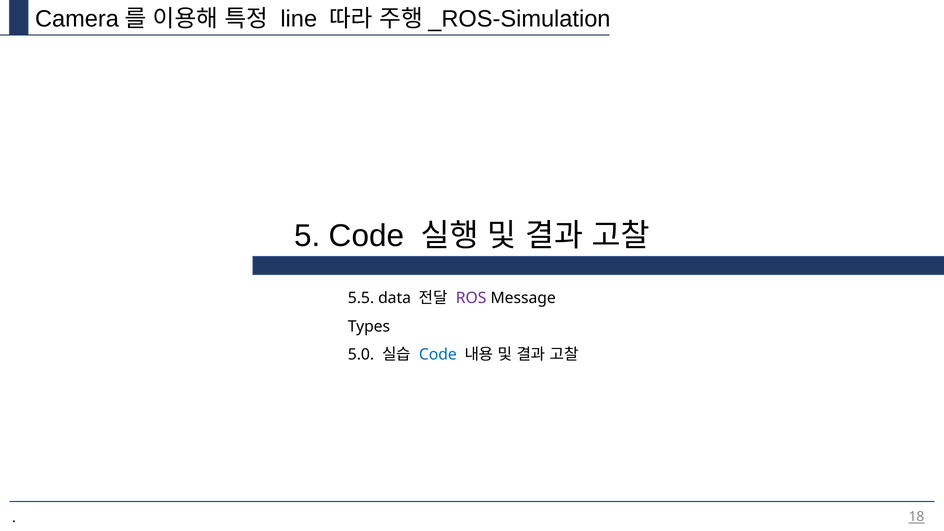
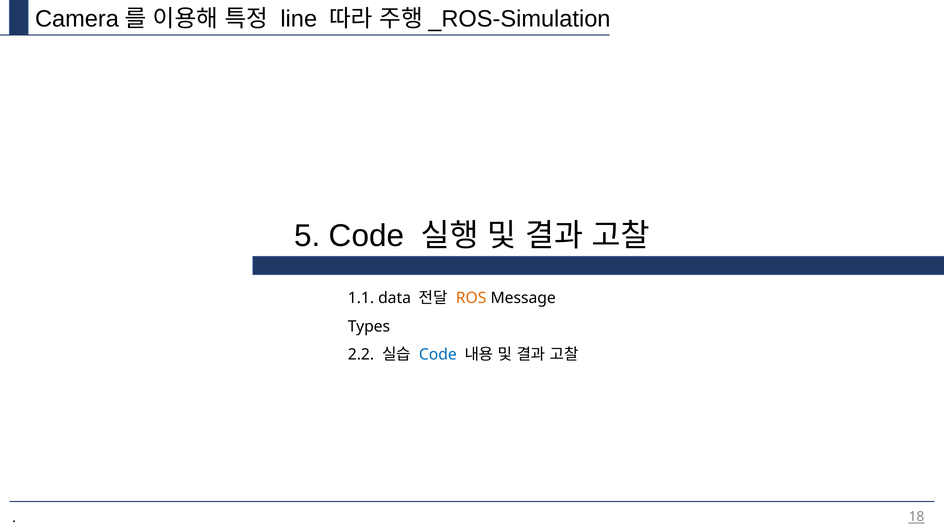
5.5: 5.5 -> 1.1 (361, 298)
ROS colour: purple -> orange (471, 298)
5.0: 5.0 -> 2.2 (361, 355)
